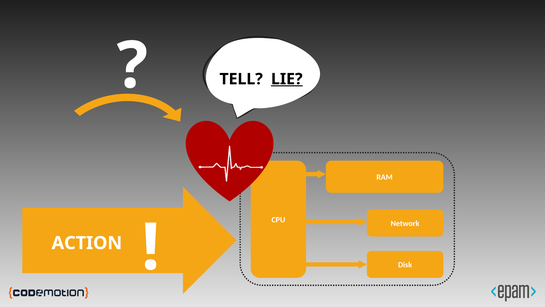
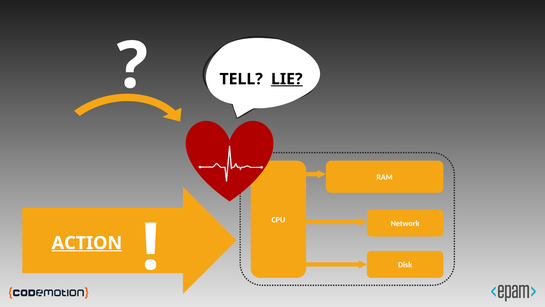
ACTION underline: none -> present (87, 243)
